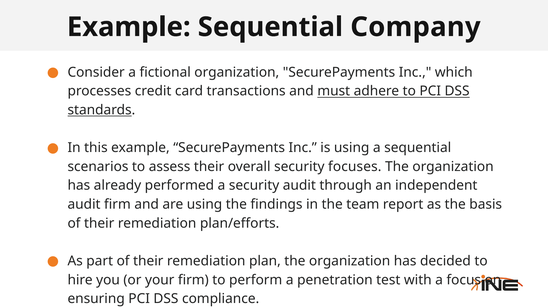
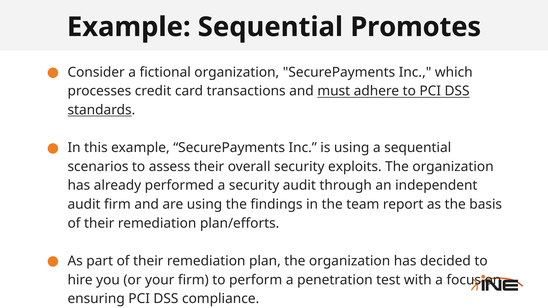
Company: Company -> Promotes (416, 27)
focuses: focuses -> exploits (355, 167)
